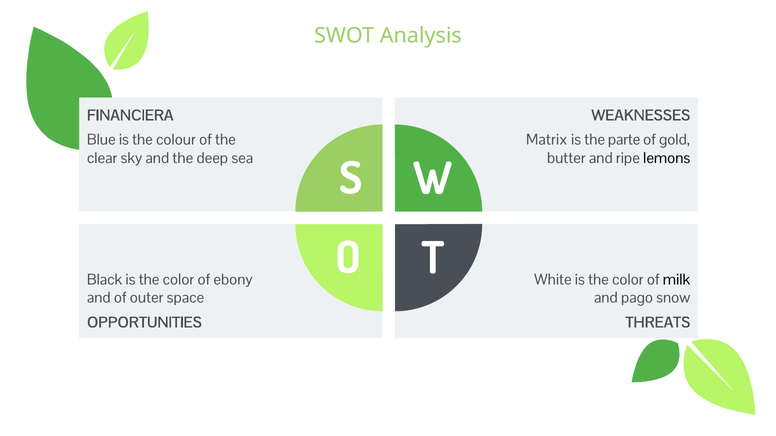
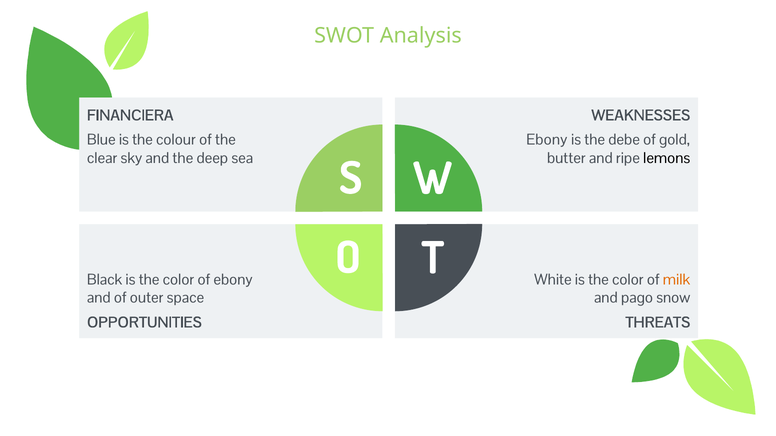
Matrix: Matrix -> Ebony (547, 140)
parte: parte -> debe (624, 140)
milk colour: black -> orange (677, 280)
